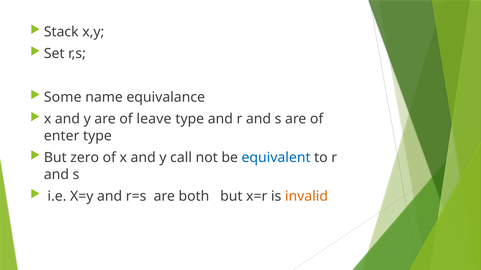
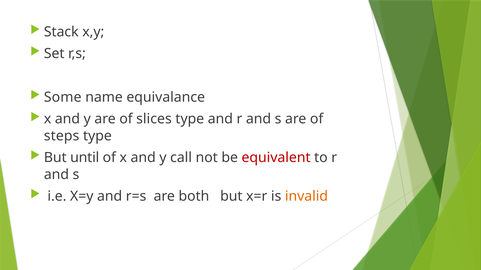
leave: leave -> slices (154, 119)
enter: enter -> steps (62, 136)
zero: zero -> until (85, 158)
equivalent colour: blue -> red (276, 158)
